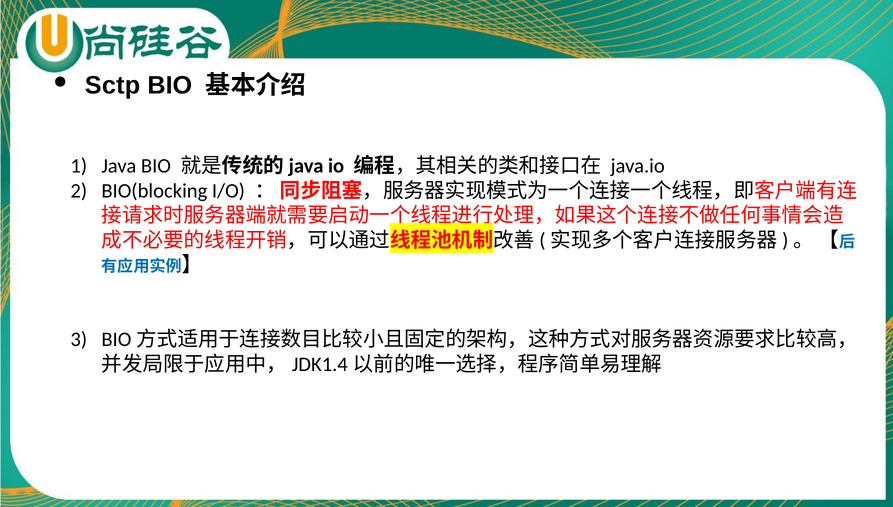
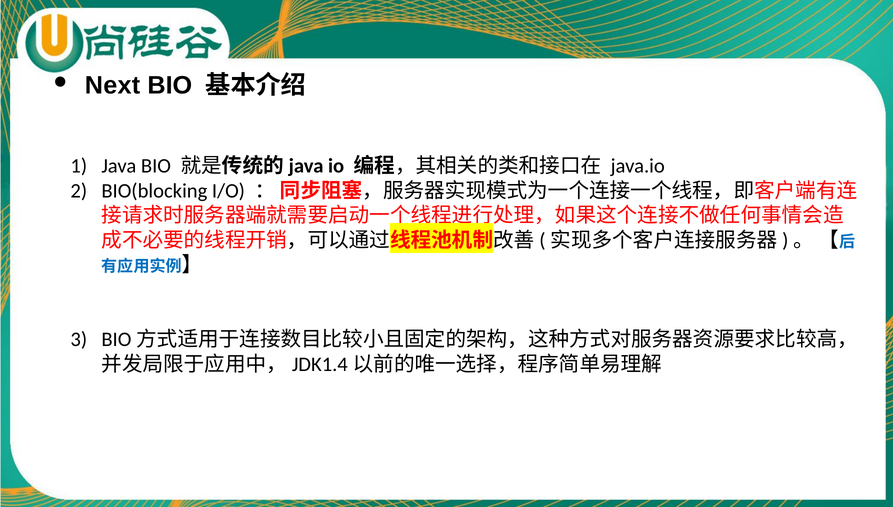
Sctp: Sctp -> Next (112, 86)
